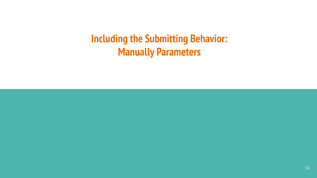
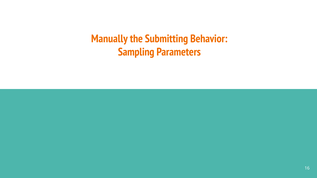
Including: Including -> Manually (109, 39)
Manually: Manually -> Sampling (136, 52)
